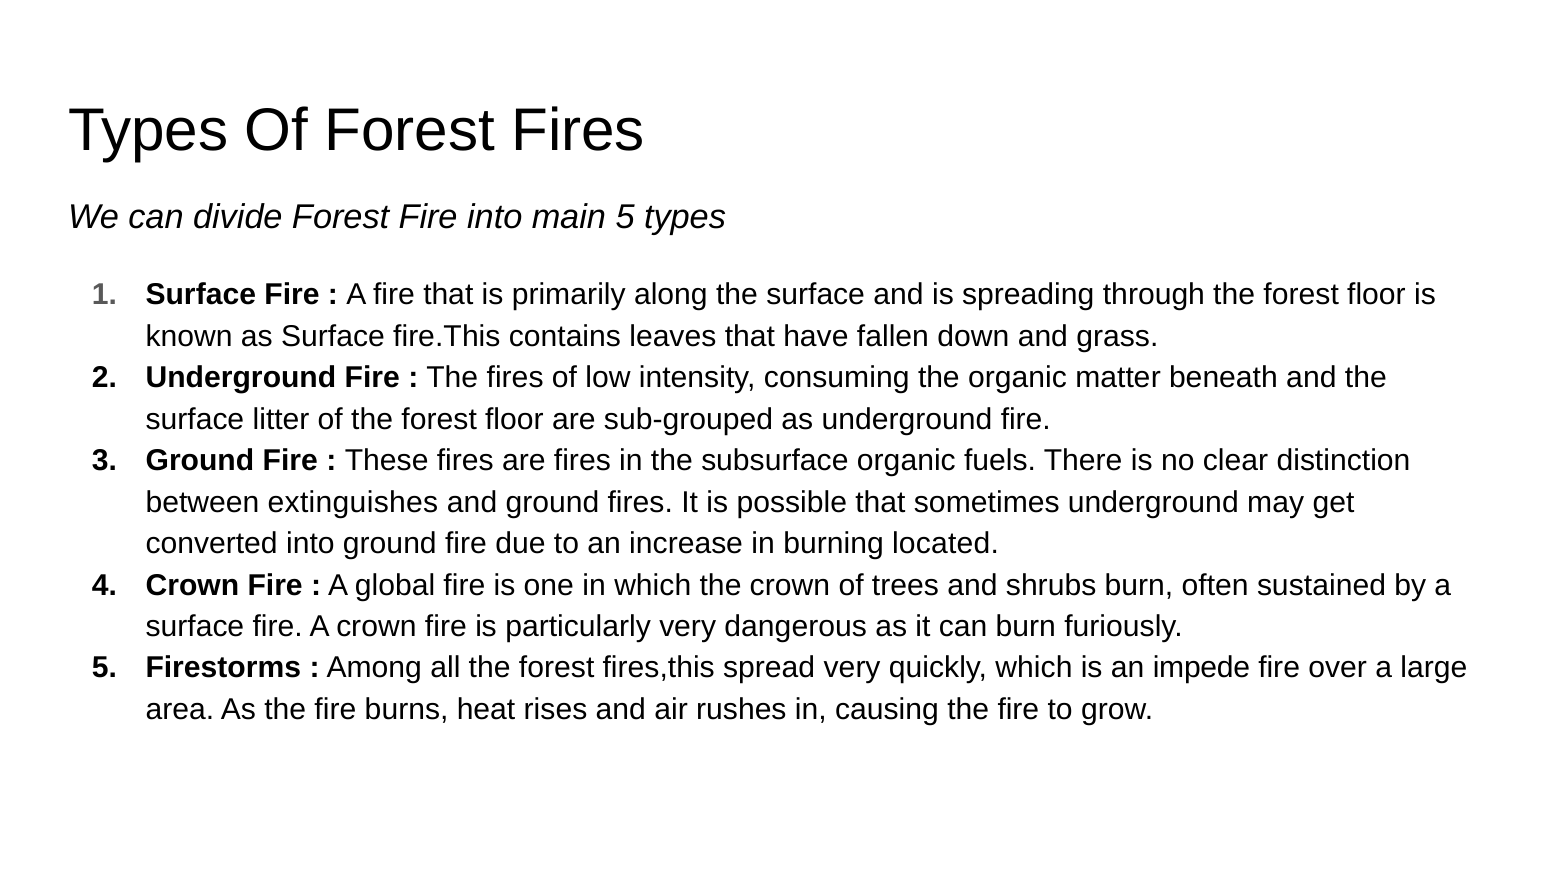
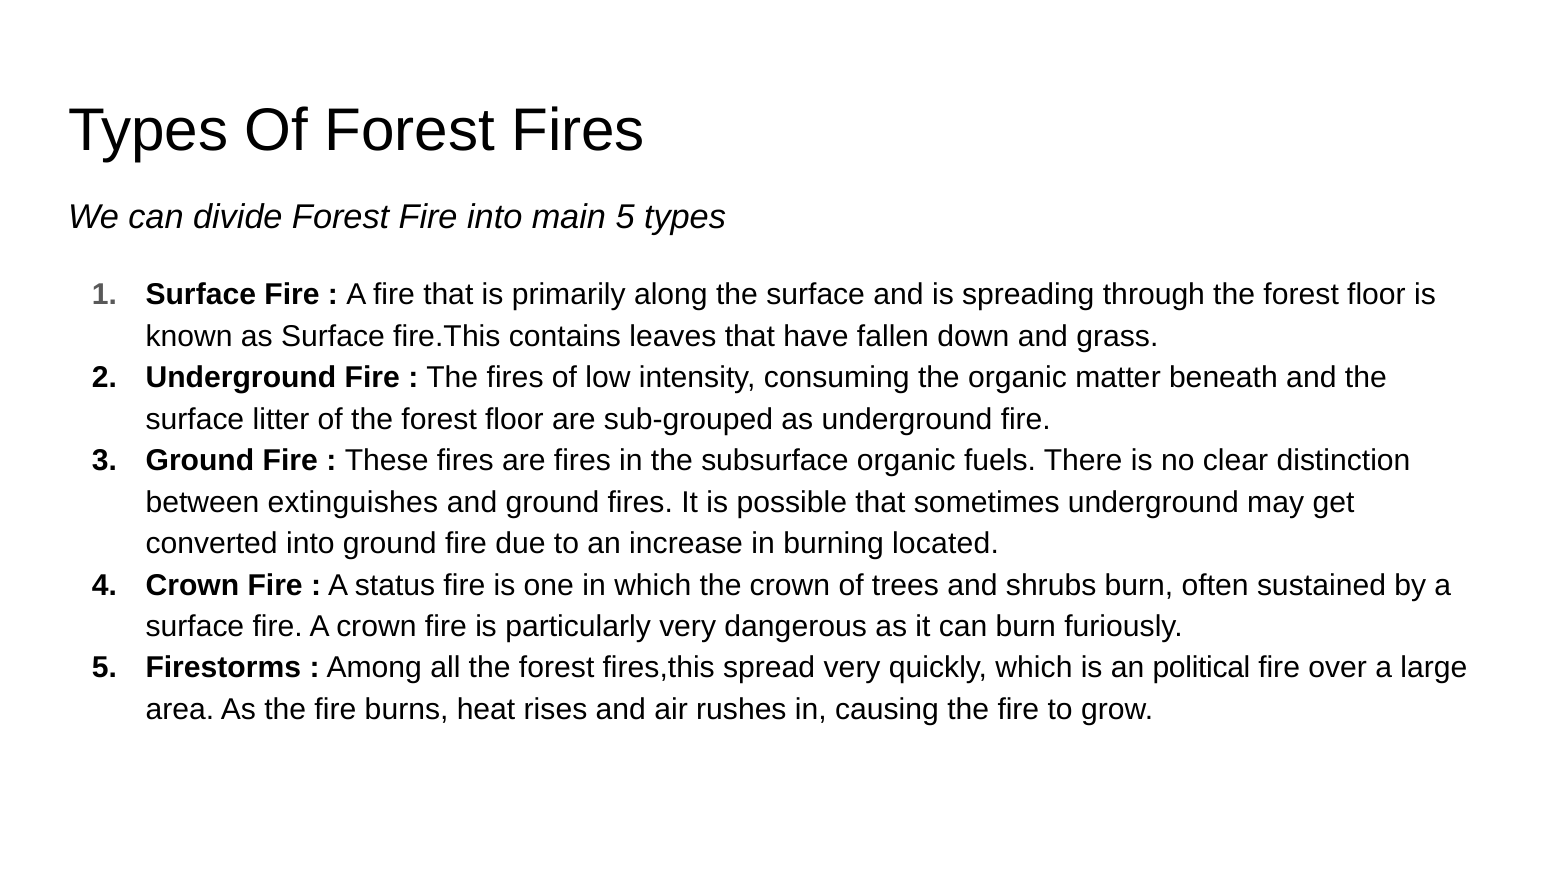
global: global -> status (395, 585)
impede: impede -> political (1201, 668)
